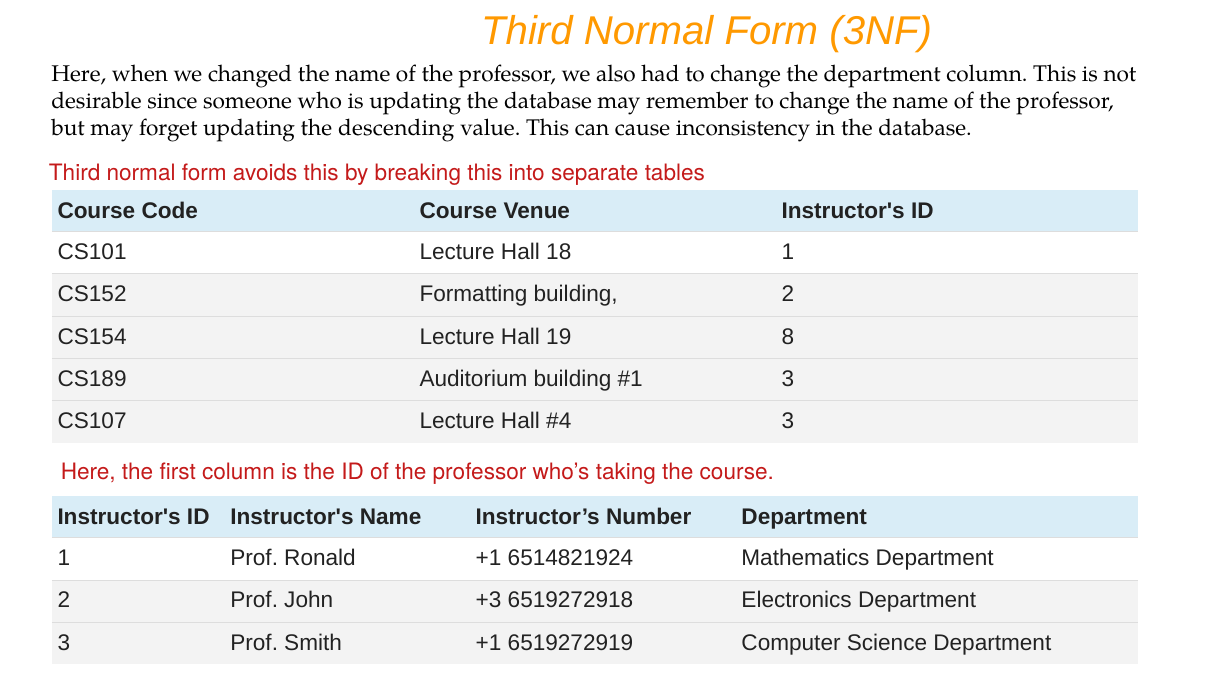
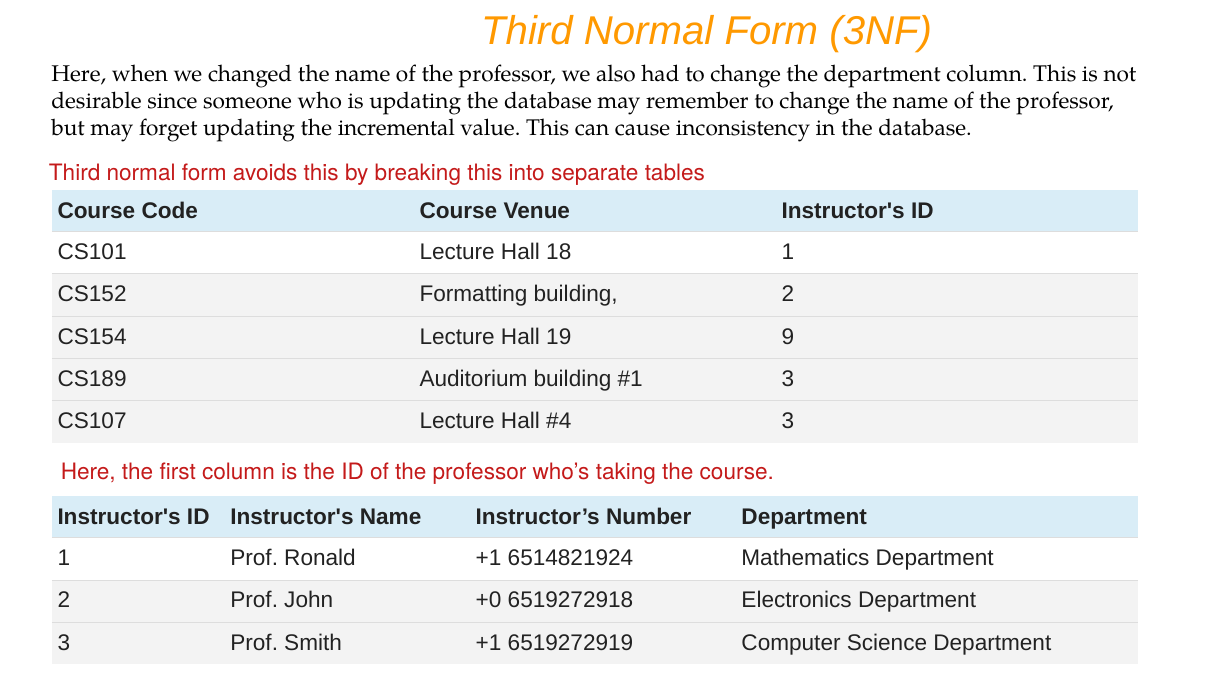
descending: descending -> incremental (396, 128)
8: 8 -> 9 (788, 336)
+3: +3 -> +0 (489, 600)
